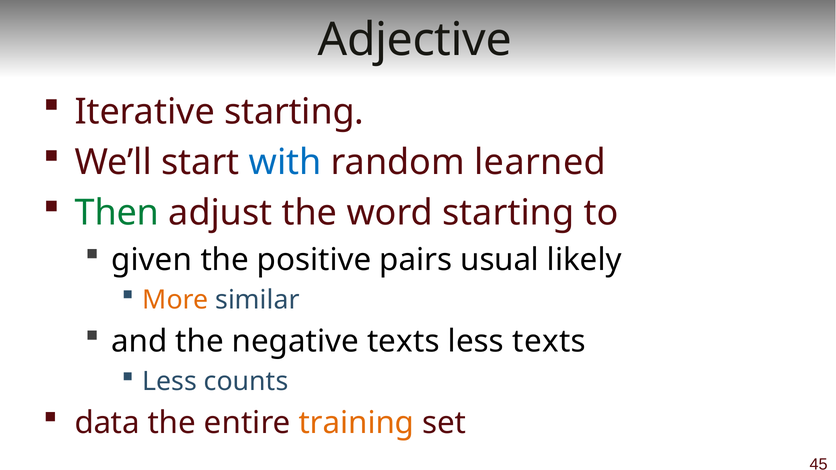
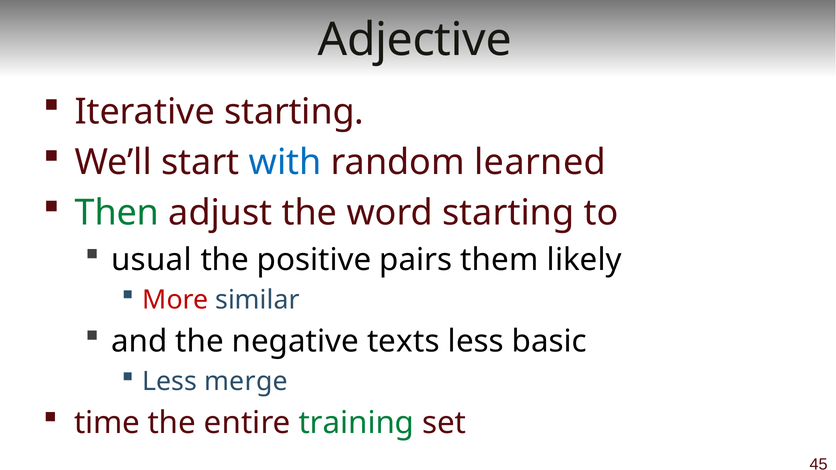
given: given -> usual (152, 260)
usual: usual -> them (500, 260)
More colour: orange -> red (175, 300)
less texts: texts -> basic (549, 342)
counts: counts -> merge (246, 382)
data: data -> time (107, 423)
training colour: orange -> green (356, 423)
